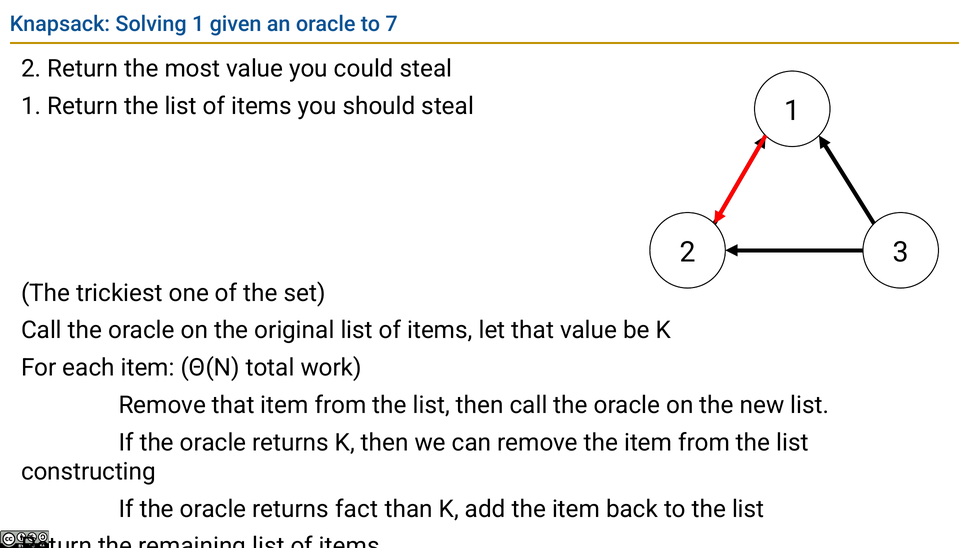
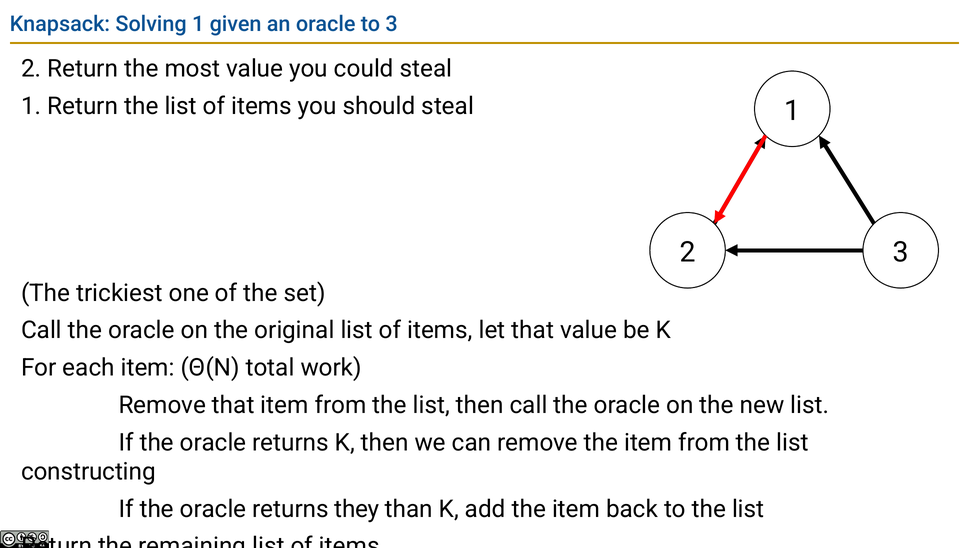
to 7: 7 -> 3 (392, 24)
fact: fact -> they (357, 509)
